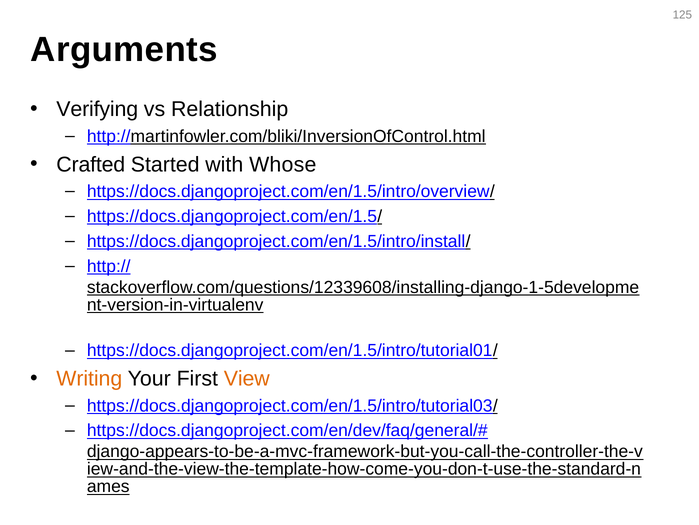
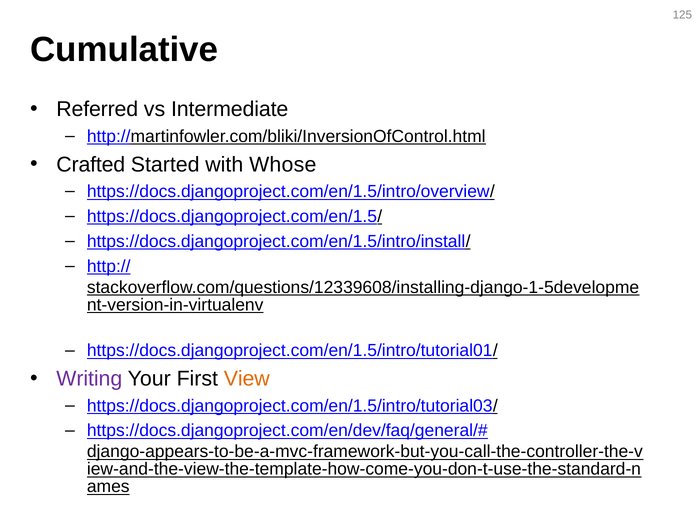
Arguments: Arguments -> Cumulative (124, 50)
Verifying: Verifying -> Referred (97, 109)
Relationship: Relationship -> Intermediate (230, 109)
Writing colour: orange -> purple (89, 378)
